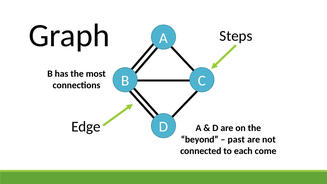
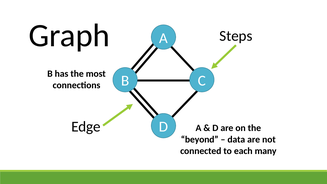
past: past -> data (236, 139)
come: come -> many (266, 151)
